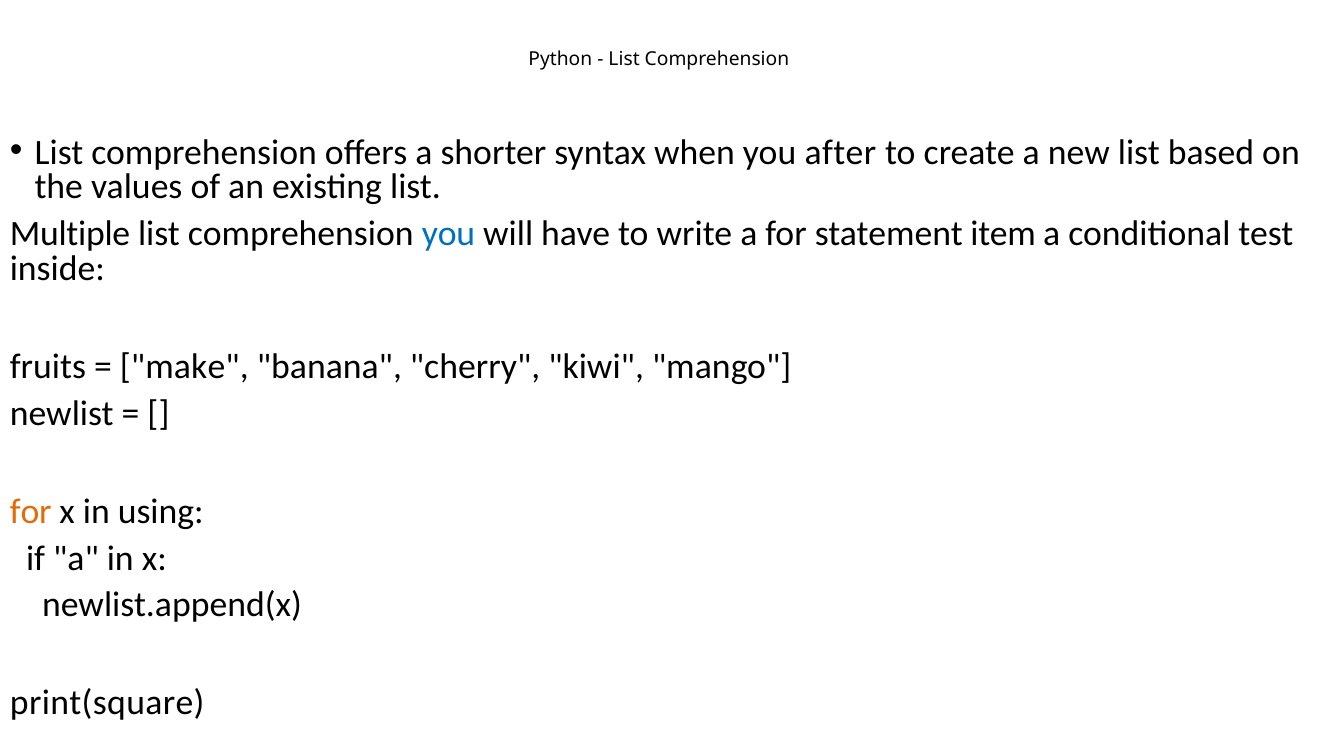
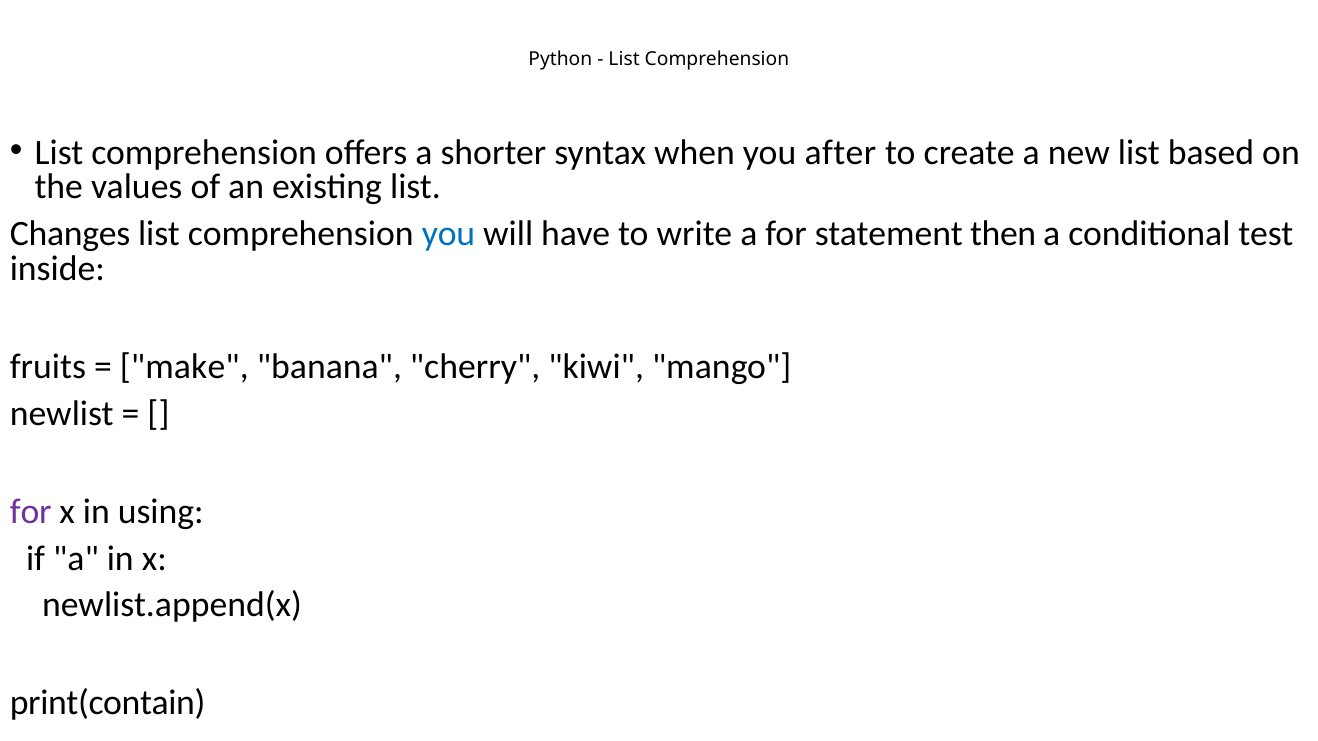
Multiple: Multiple -> Changes (70, 234)
item: item -> then (1003, 234)
for colour: orange -> purple (31, 511)
print(square: print(square -> print(contain (108, 703)
